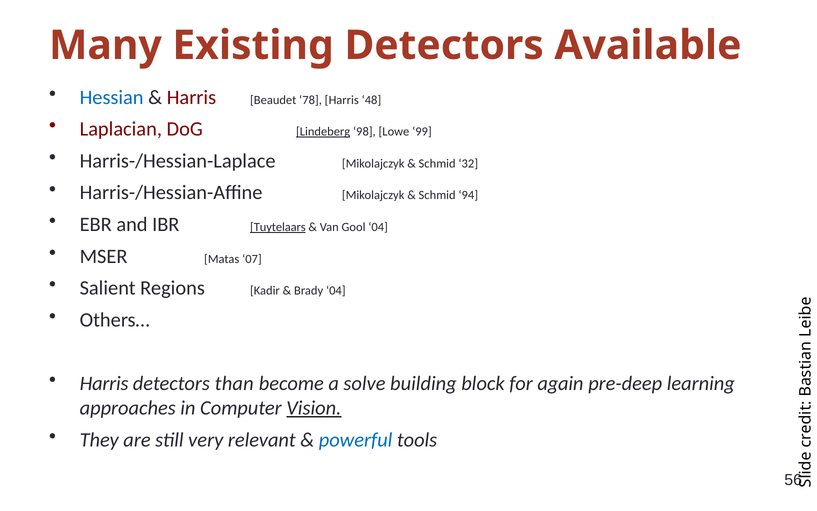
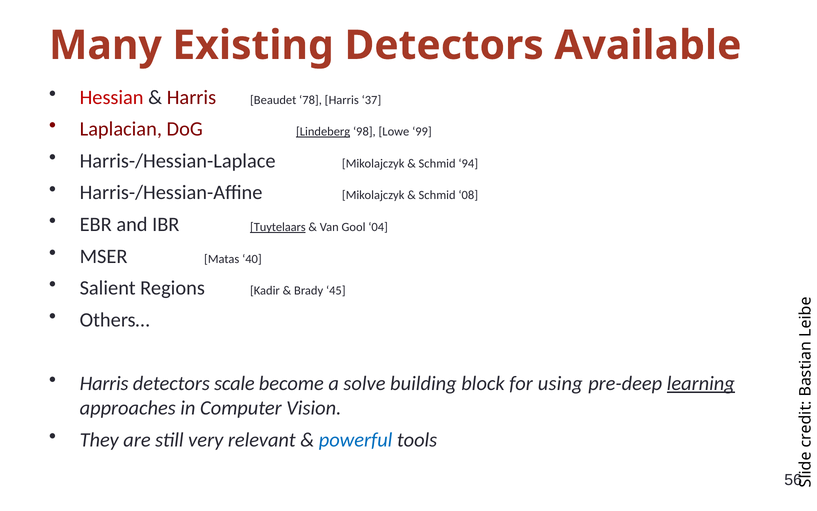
Hessian colour: blue -> red (112, 97)
48: 48 -> 37 (371, 100)
32: 32 -> 94 (468, 163)
94: 94 -> 08 (468, 195)
07: 07 -> 40 (252, 259)
Brady 04: 04 -> 45 (336, 290)
than: than -> scale (234, 383)
again: again -> using (560, 383)
learning underline: none -> present (701, 383)
Vision underline: present -> none (314, 408)
